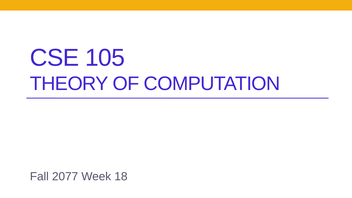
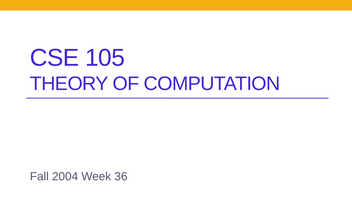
2077: 2077 -> 2004 (65, 177)
18: 18 -> 36 (121, 177)
